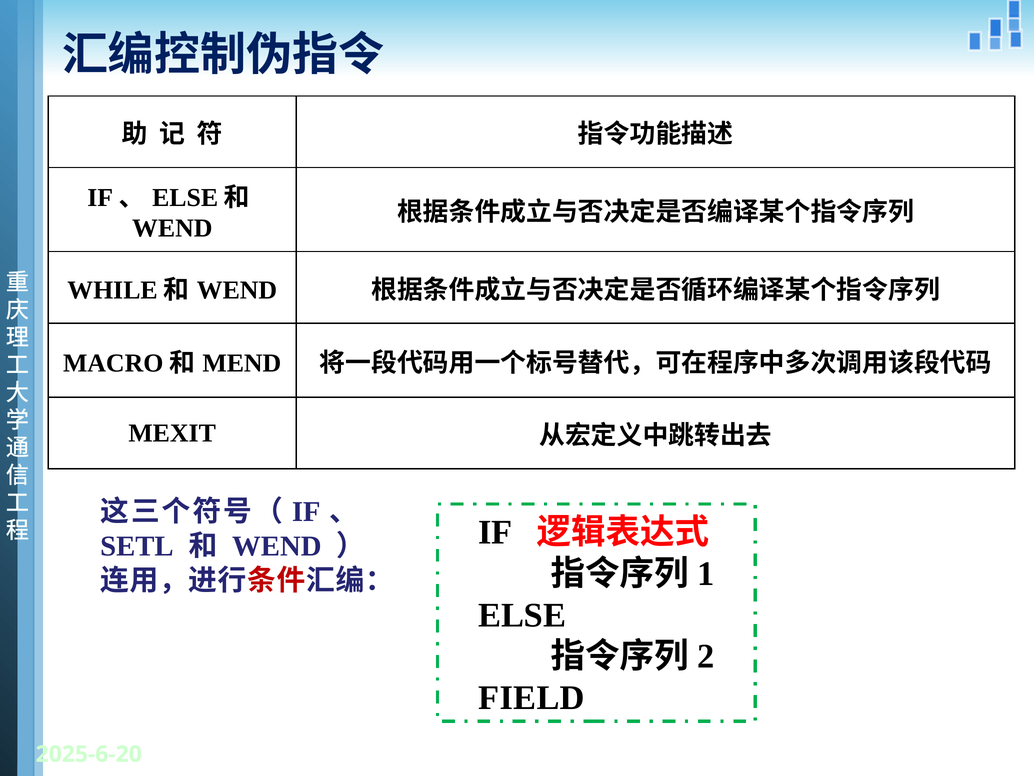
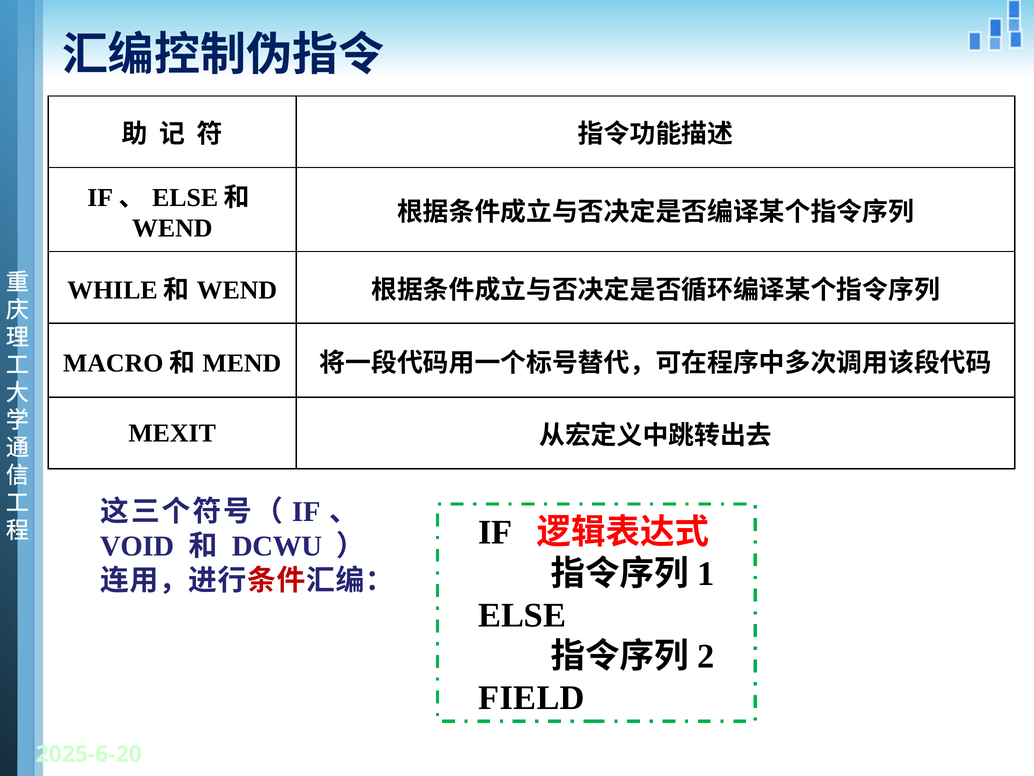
SETL: SETL -> VOID (137, 546)
WEND: WEND -> DCWU (277, 546)
